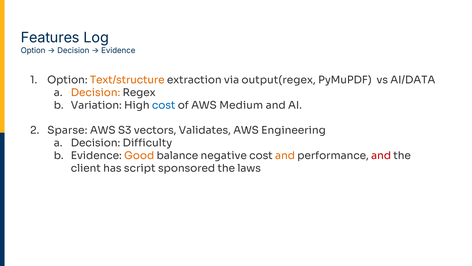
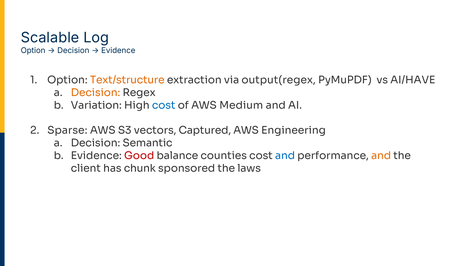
Features: Features -> Scalable (50, 38)
AI/DATA: AI/DATA -> AI/HAVE (413, 80)
Validates: Validates -> Captured (205, 130)
Difficulty: Difficulty -> Semantic (147, 143)
Good colour: orange -> red (139, 155)
negative: negative -> counties (224, 155)
and colour: orange -> blue (285, 155)
and colour: red -> orange (381, 155)
script: script -> chunk (140, 168)
